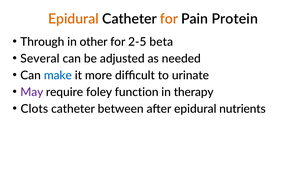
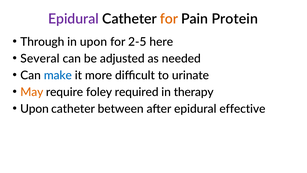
Epidural colour: orange -> purple (73, 19)
in other: other -> upon (93, 42)
beta: beta -> here (161, 42)
May colour: purple -> orange (32, 92)
function: function -> required (137, 92)
Clots: Clots -> Upon (34, 109)
nutrients: nutrients -> effective (242, 109)
